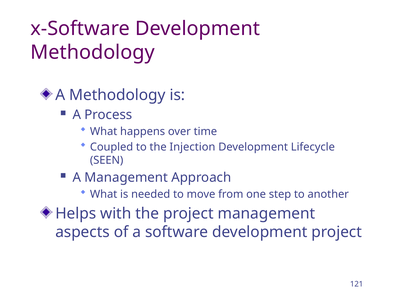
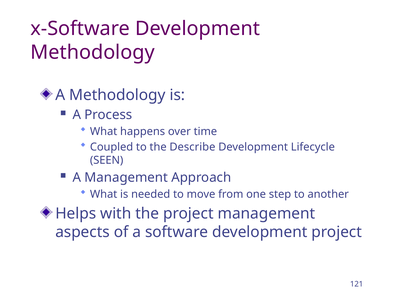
Injection: Injection -> Describe (192, 147)
